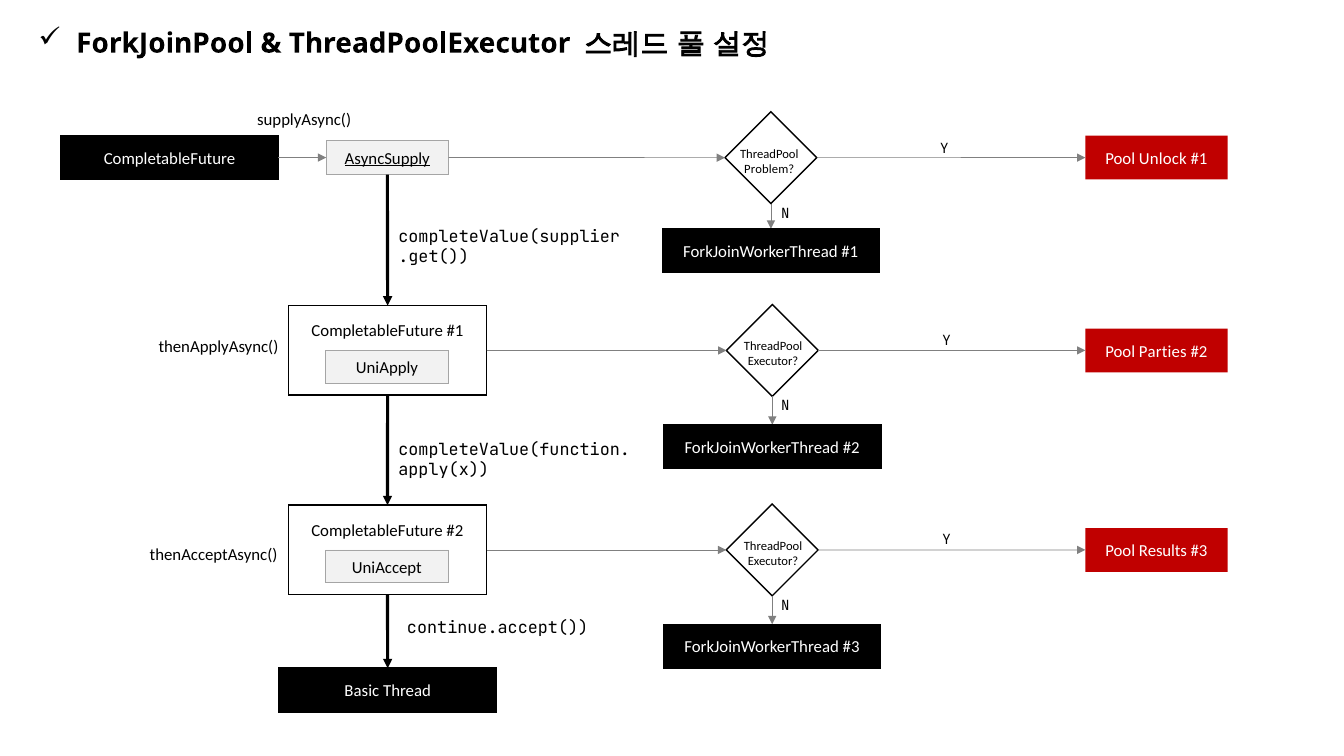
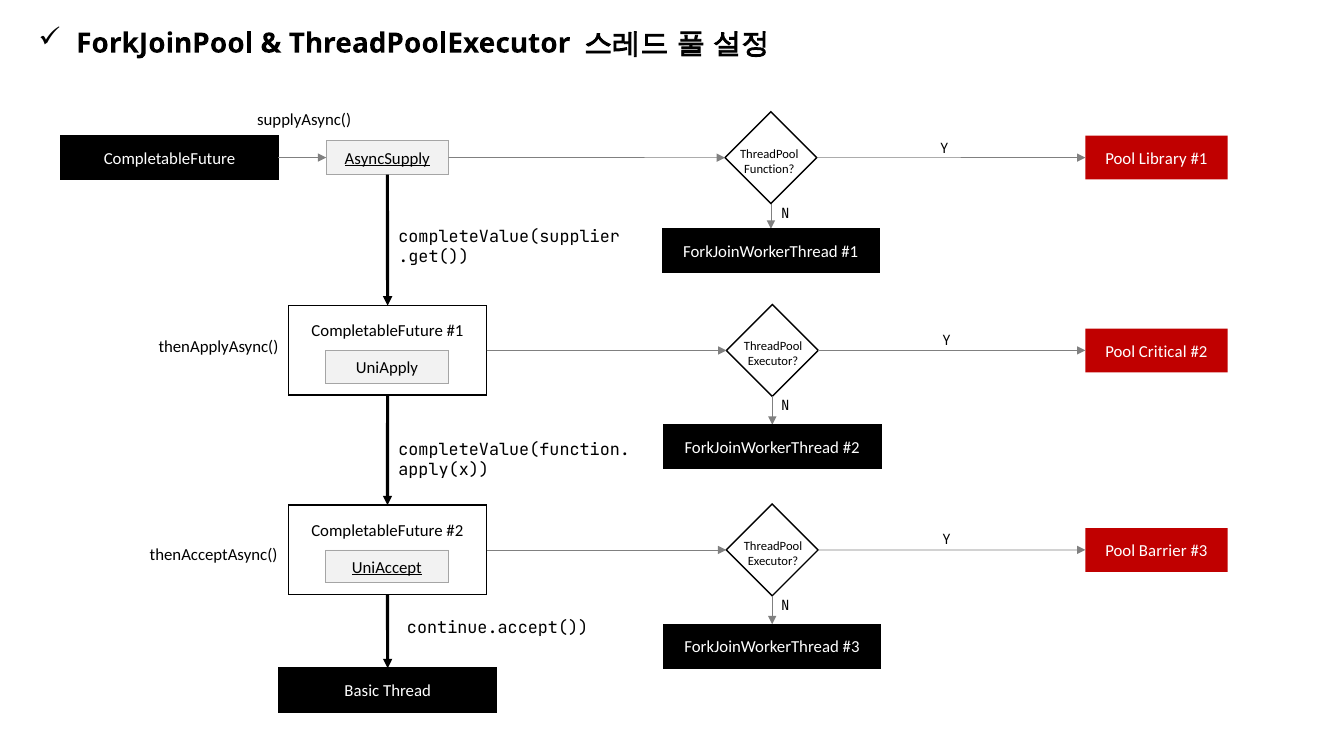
Unlock: Unlock -> Library (1163, 159)
Problem: Problem -> Function (769, 170)
Parties: Parties -> Critical (1163, 352)
Results: Results -> Barrier (1163, 551)
UniAccept underline: none -> present (387, 568)
